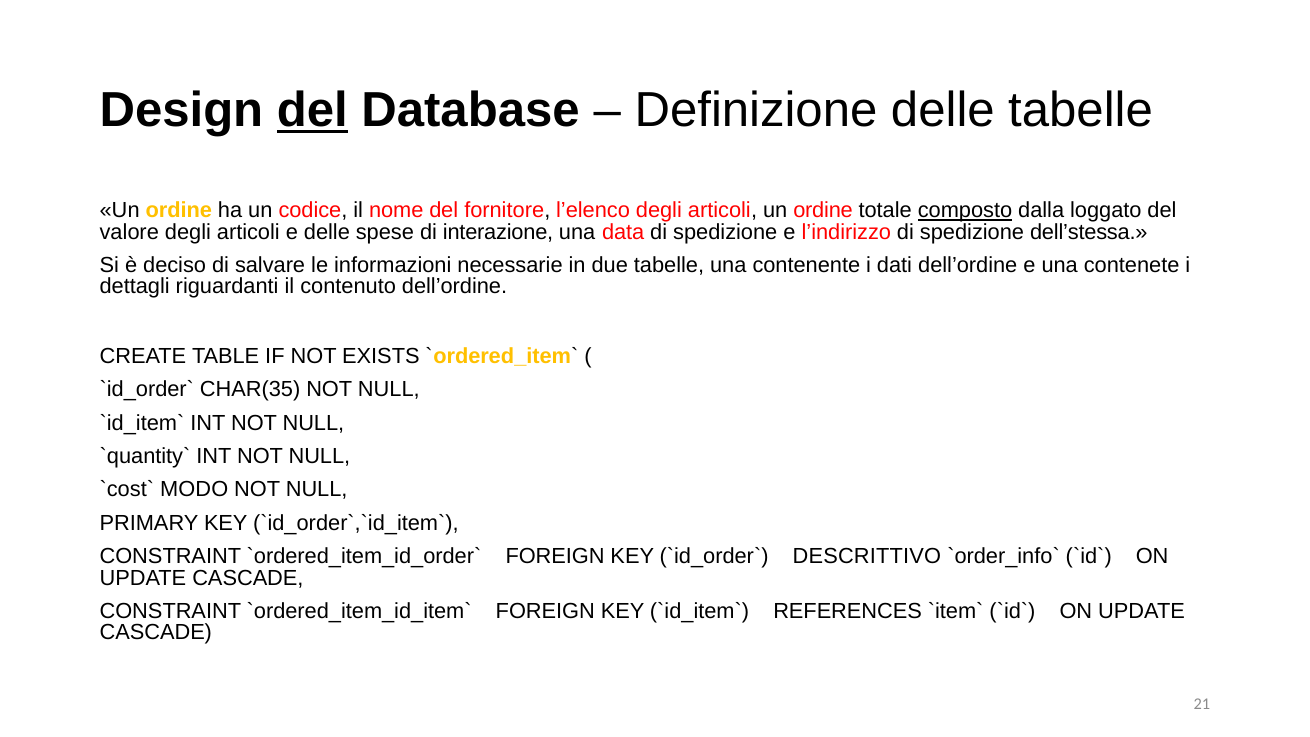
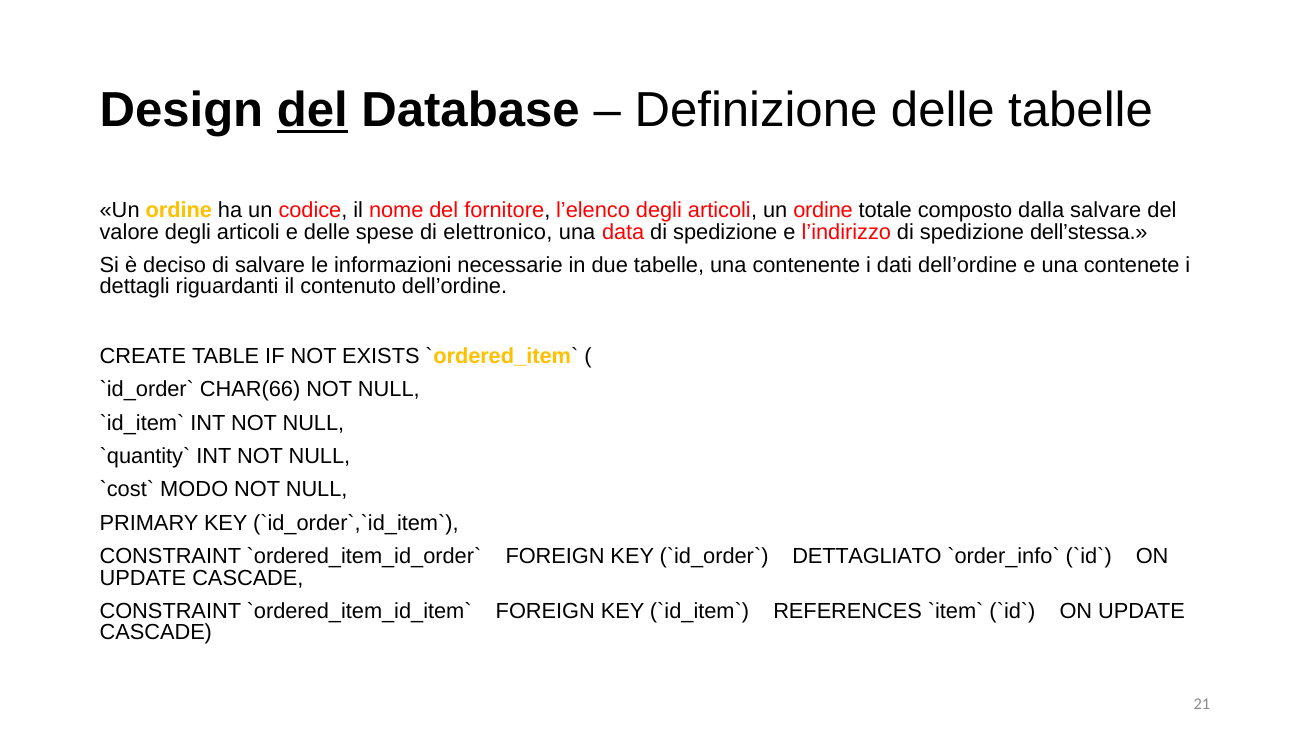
composto underline: present -> none (965, 211)
dalla loggato: loggato -> salvare (1106, 211)
interazione: interazione -> elettronico (498, 232)
CHAR(35: CHAR(35 -> CHAR(66 (250, 389)
DESCRITTIVO: DESCRITTIVO -> DETTAGLIATO (867, 557)
